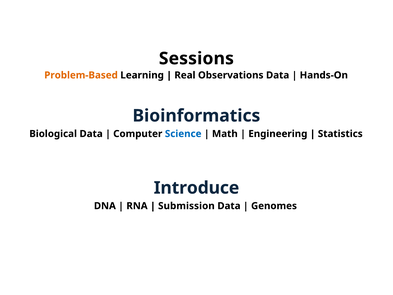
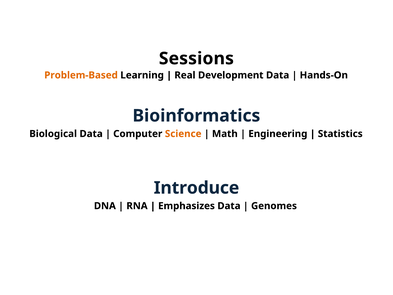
Observations: Observations -> Development (231, 75)
Science colour: blue -> orange (183, 134)
Submission: Submission -> Emphasizes (186, 206)
